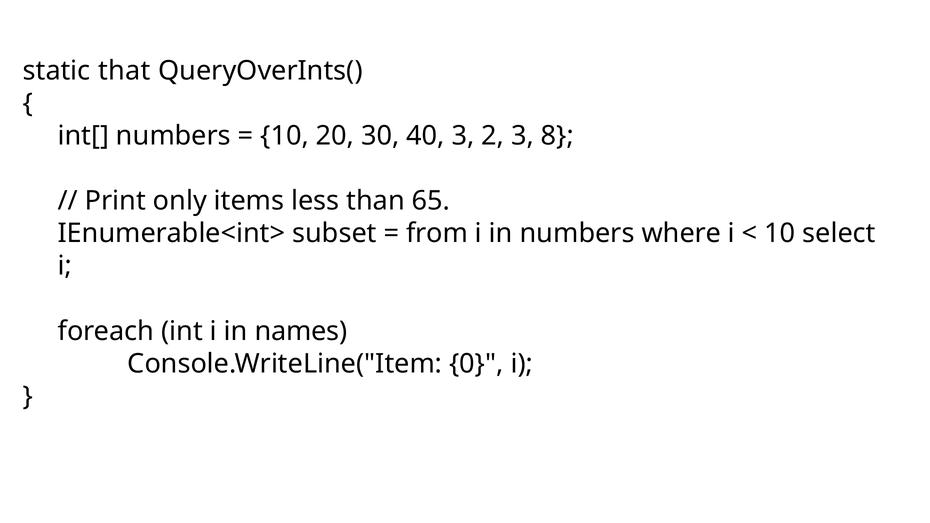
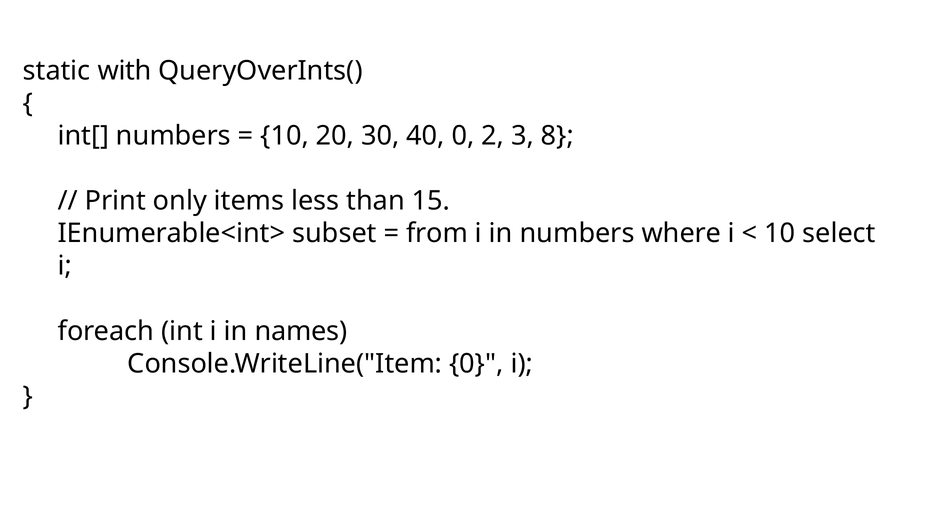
that: that -> with (125, 71)
40 3: 3 -> 0 (463, 136)
65: 65 -> 15 (431, 201)
